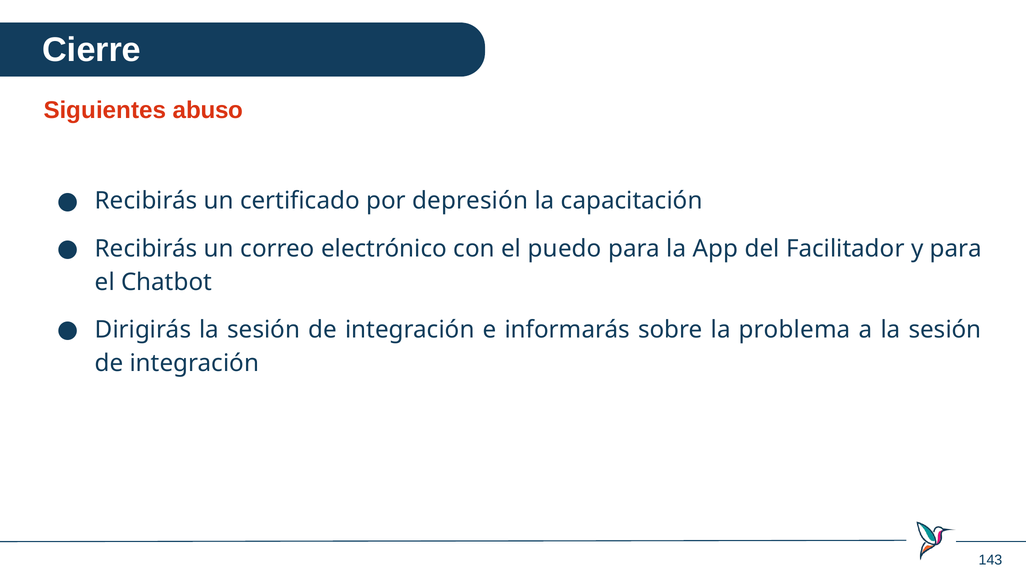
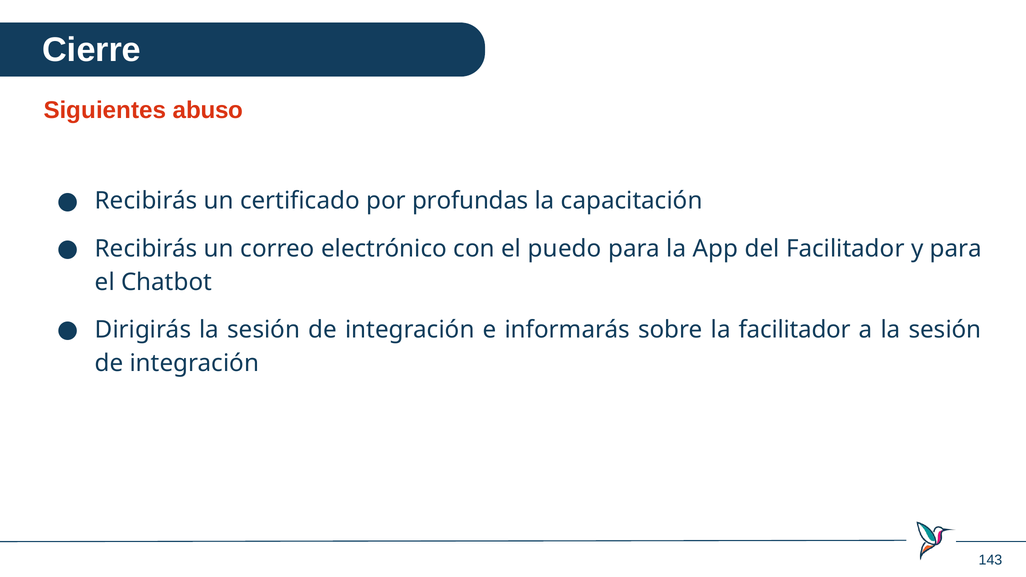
depresión: depresión -> profundas (470, 201)
la problema: problema -> facilitador (795, 330)
